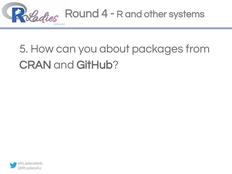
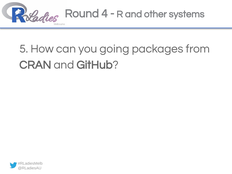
about: about -> going (114, 49)
